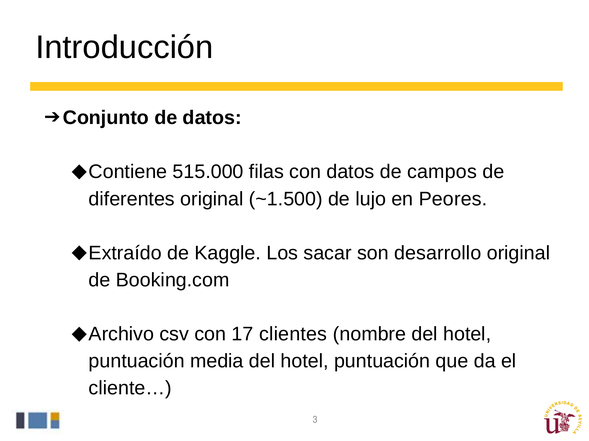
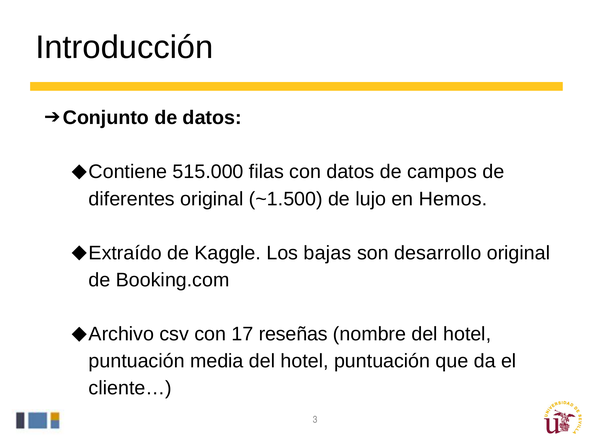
Peores: Peores -> Hemos (453, 199)
sacar: sacar -> bajas (327, 253)
clientes: clientes -> reseñas (293, 335)
